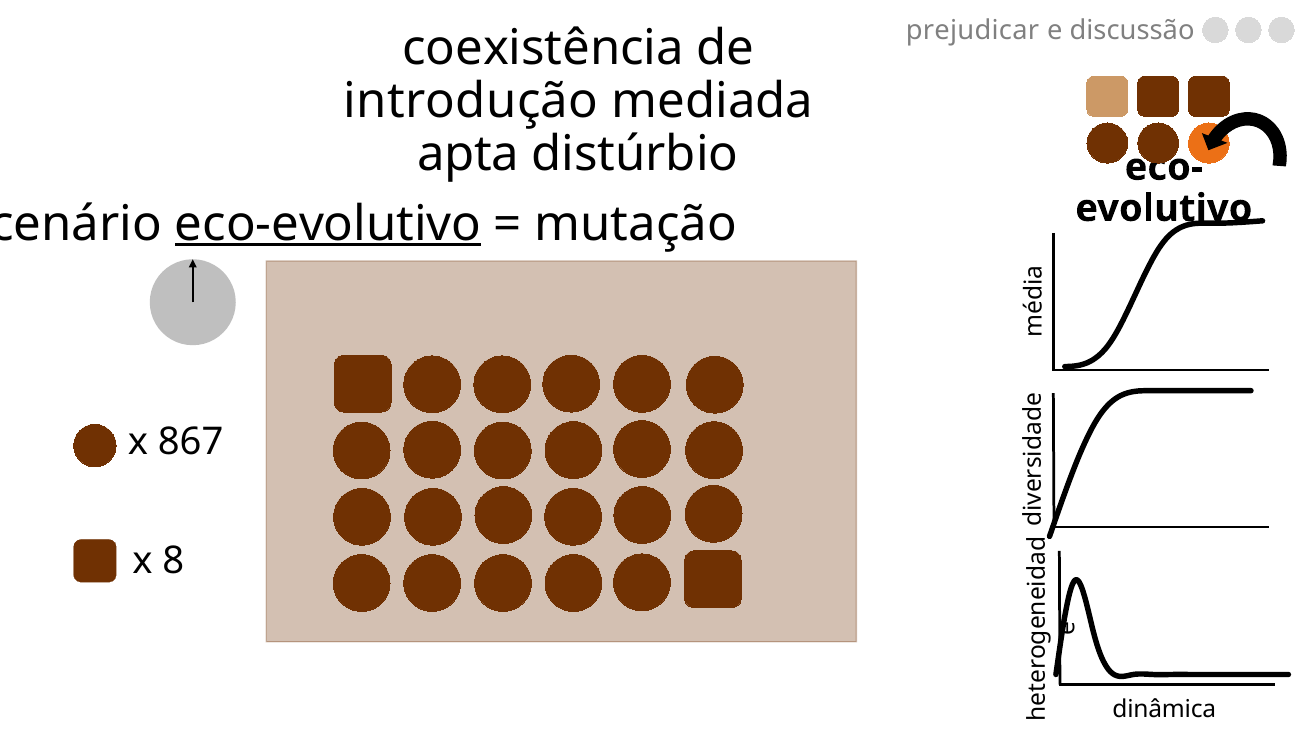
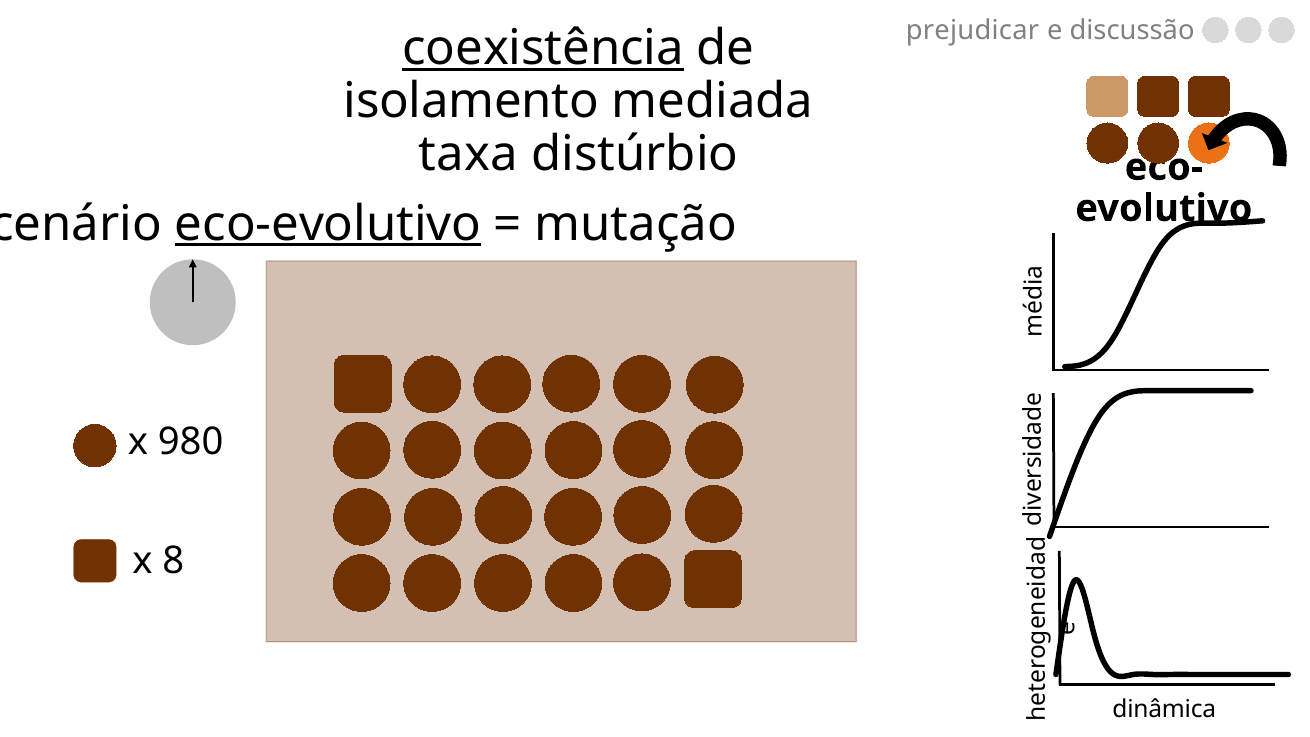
coexistência underline: none -> present (543, 48)
introdução: introdução -> isolamento (471, 101)
apta: apta -> taxa (468, 154)
867: 867 -> 980 (191, 442)
